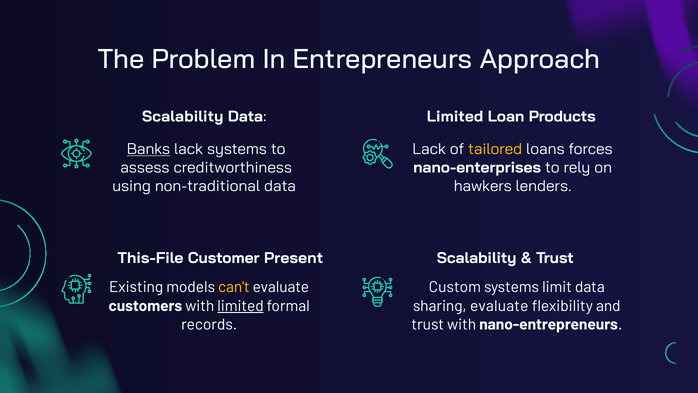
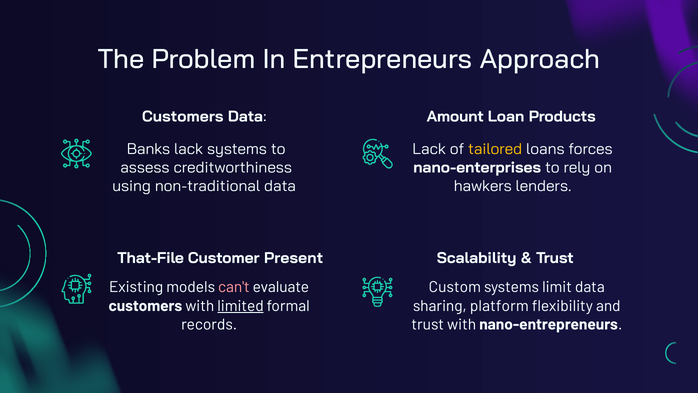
Scalability: Scalability -> Customers (183, 116)
Data Limited: Limited -> Amount (455, 116)
Banks underline: present -> none (149, 149)
This-File: This-File -> That-File (151, 258)
can't colour: yellow -> pink (234, 287)
sharing evaluate: evaluate -> platform (499, 306)
